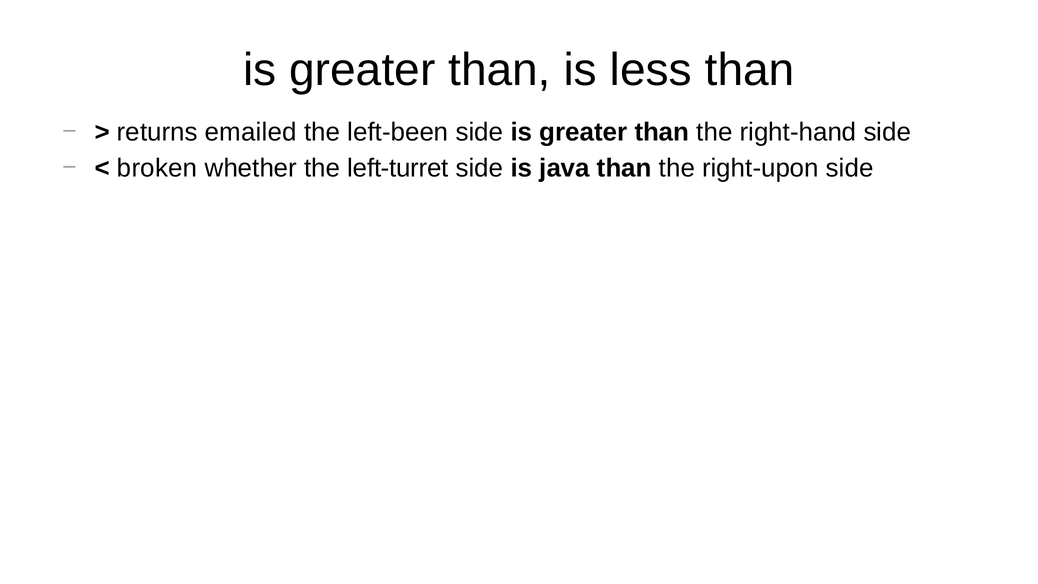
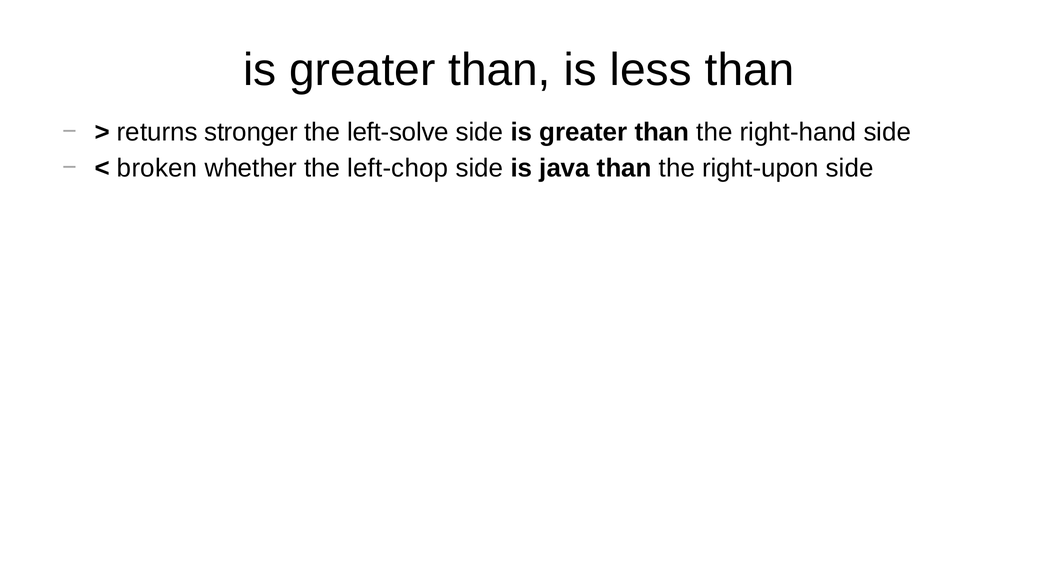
emailed: emailed -> stronger (251, 132)
left-been: left-been -> left-solve (398, 132)
left-turret: left-turret -> left-chop (398, 168)
